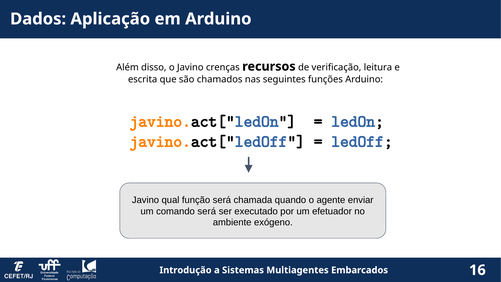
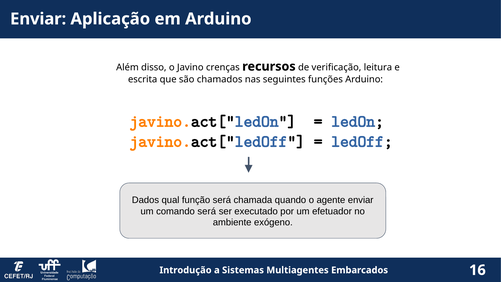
Dados: Dados -> Enviar (38, 19)
Javino: Javino -> Dados (145, 200)
